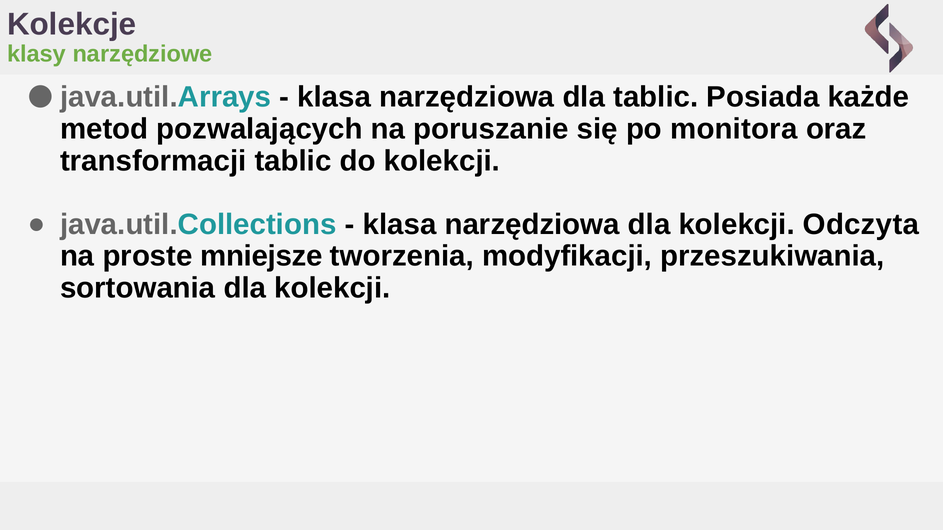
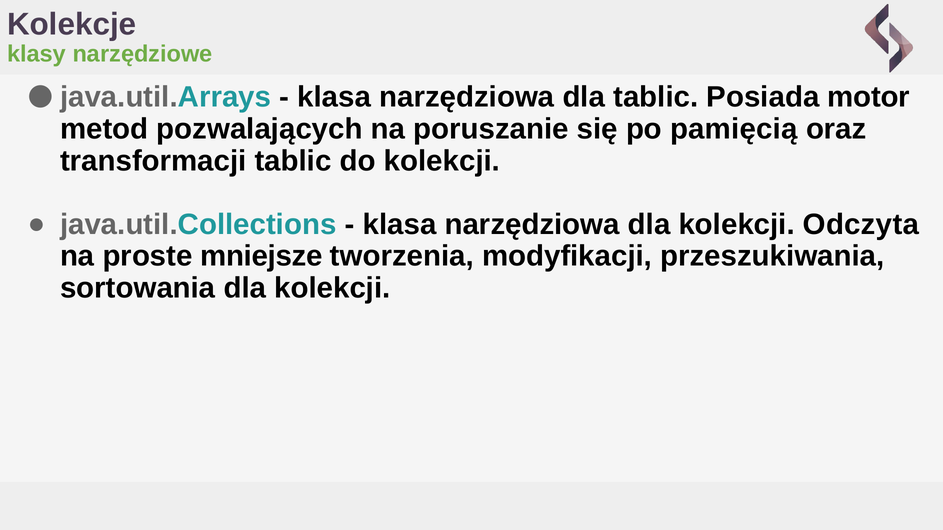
każde: każde -> motor (869, 97)
monitora: monitora -> pamięcią (734, 129)
